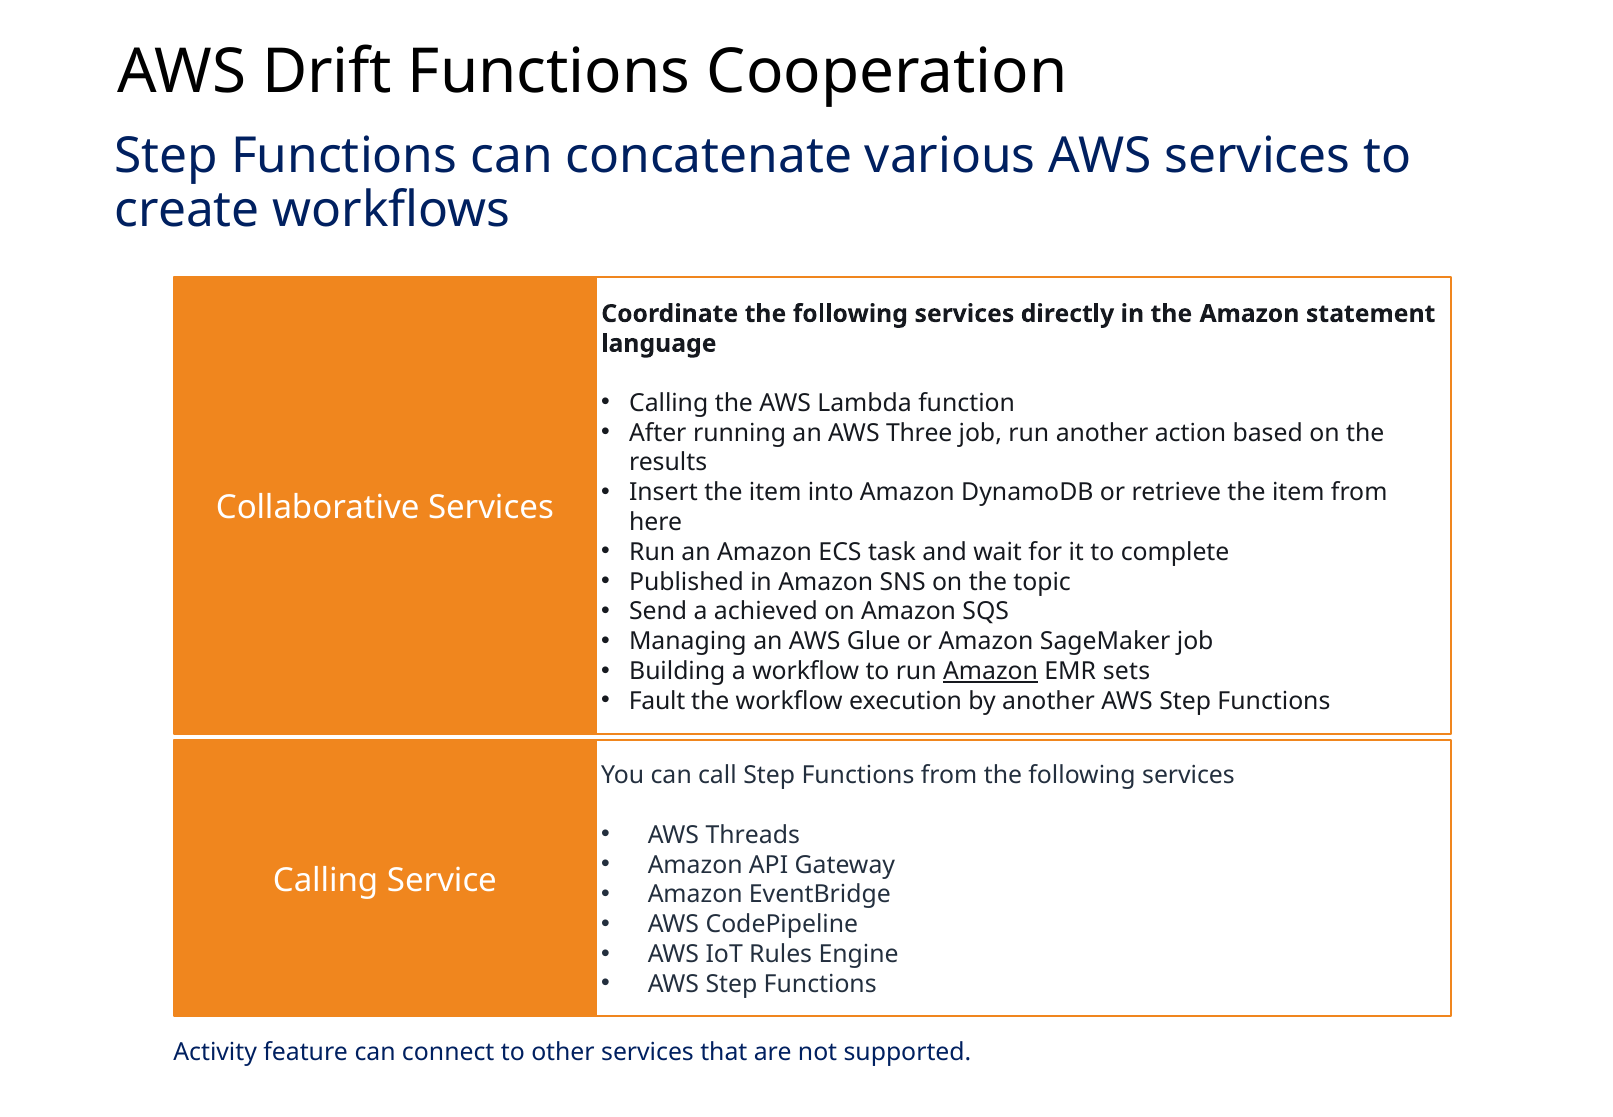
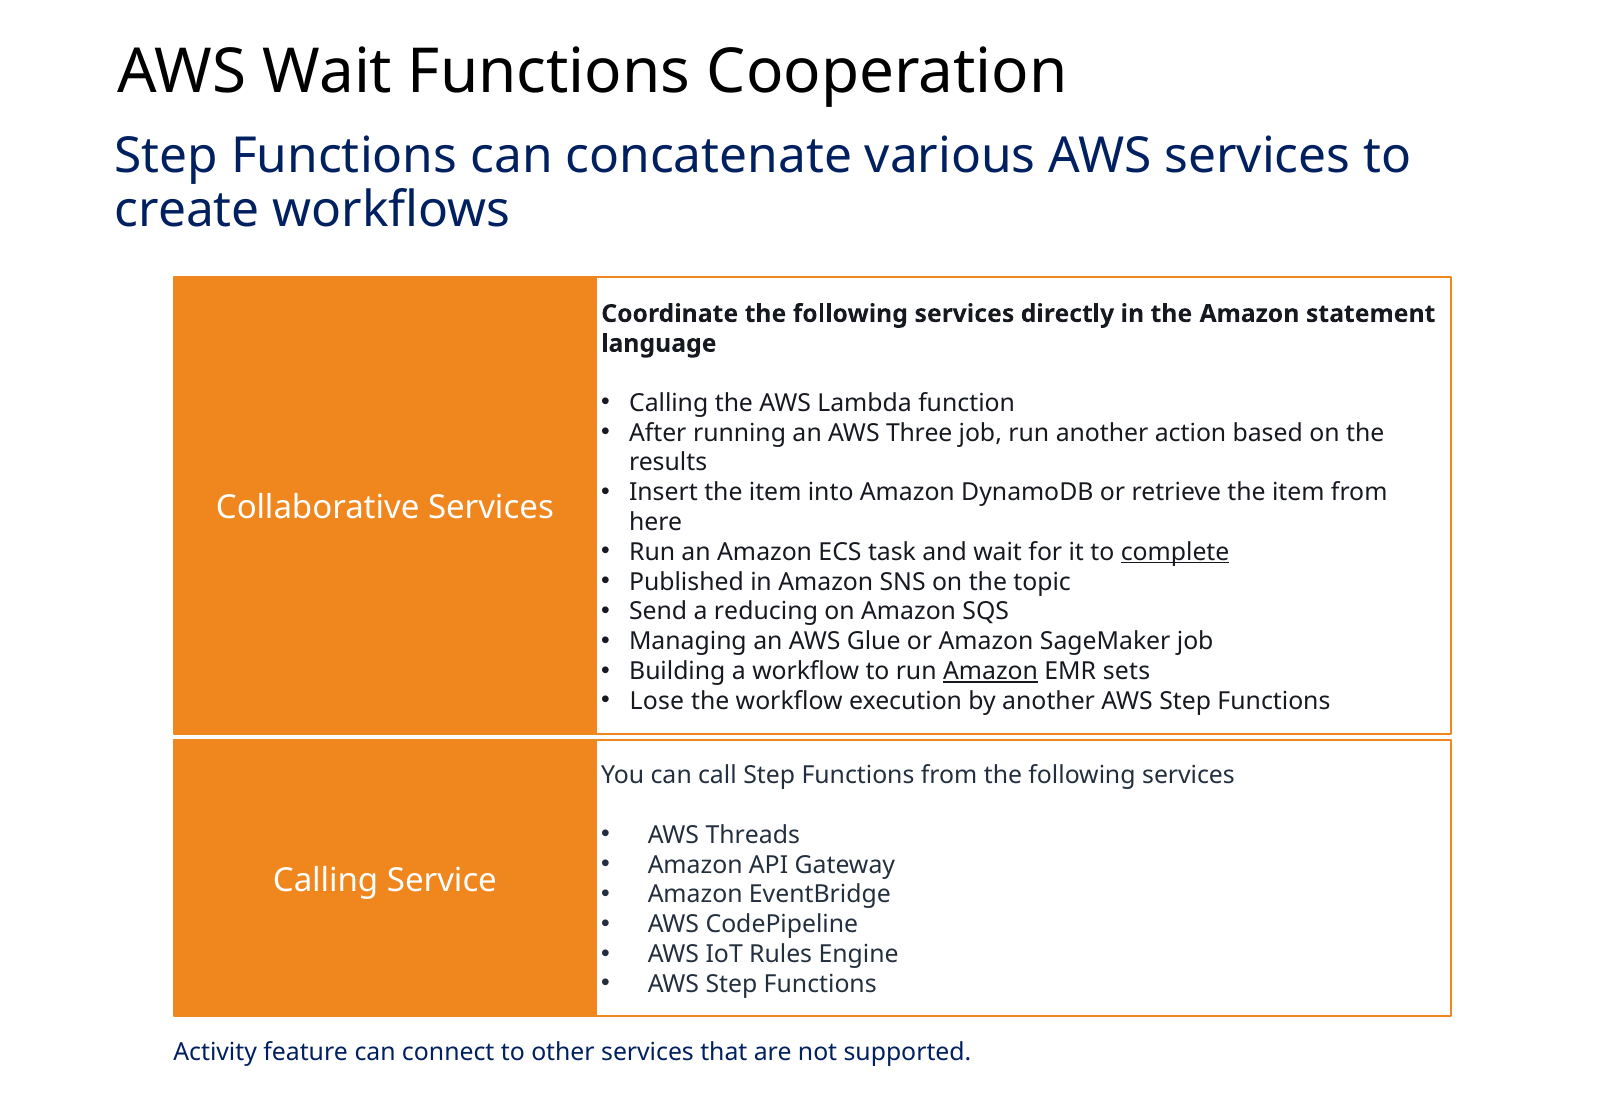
AWS Drift: Drift -> Wait (327, 72)
complete underline: none -> present (1175, 552)
achieved: achieved -> reducing (766, 611)
Fault: Fault -> Lose (657, 701)
